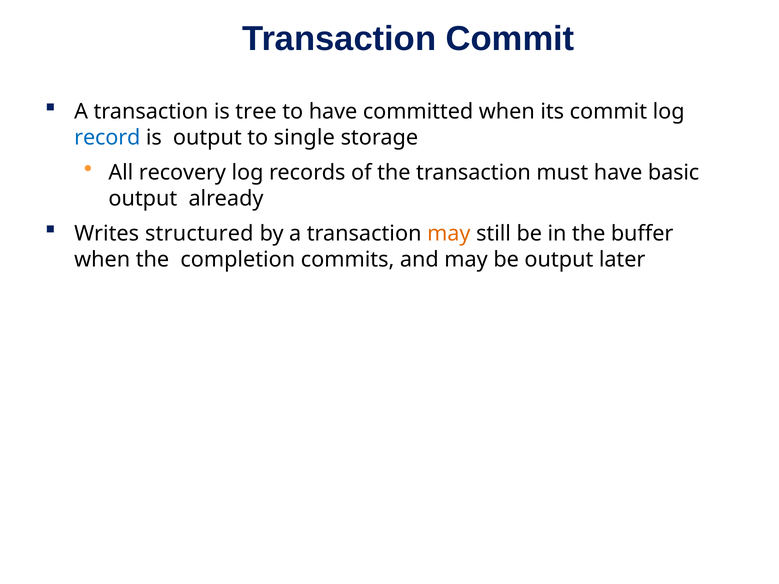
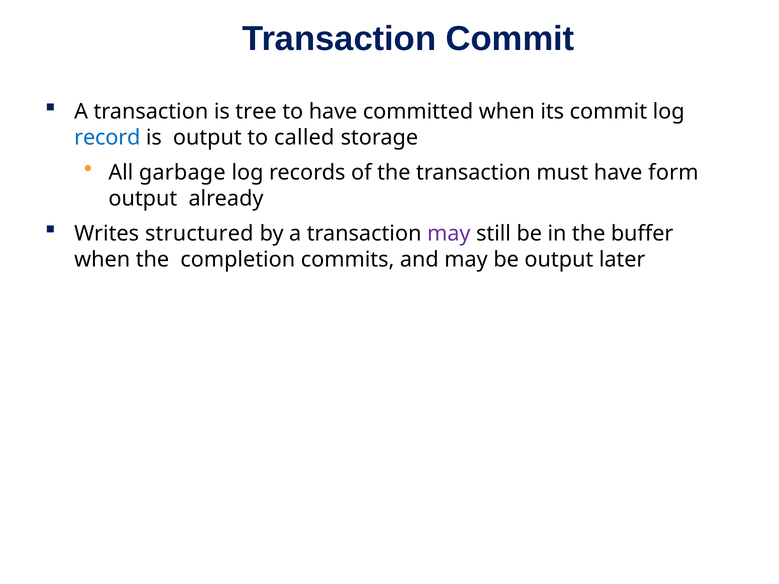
single: single -> called (304, 138)
recovery: recovery -> garbage (182, 173)
basic: basic -> form (673, 173)
may colour: orange -> purple (449, 234)
